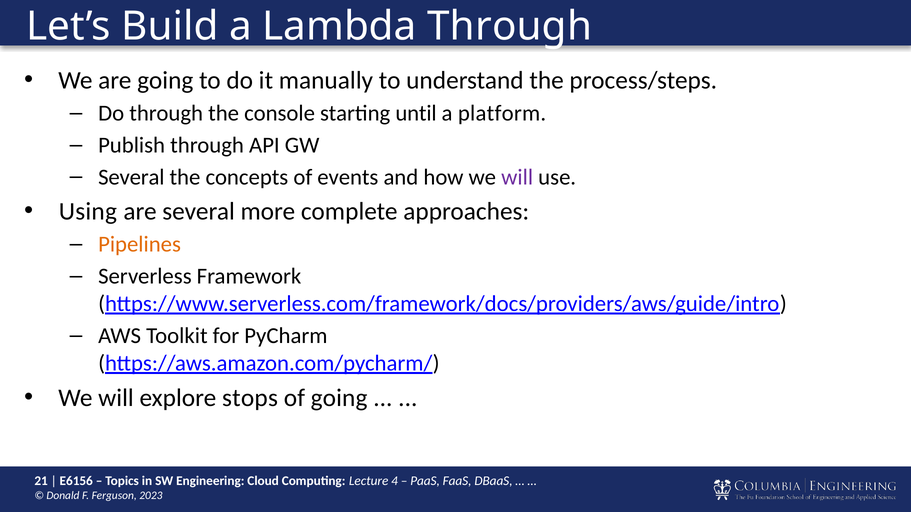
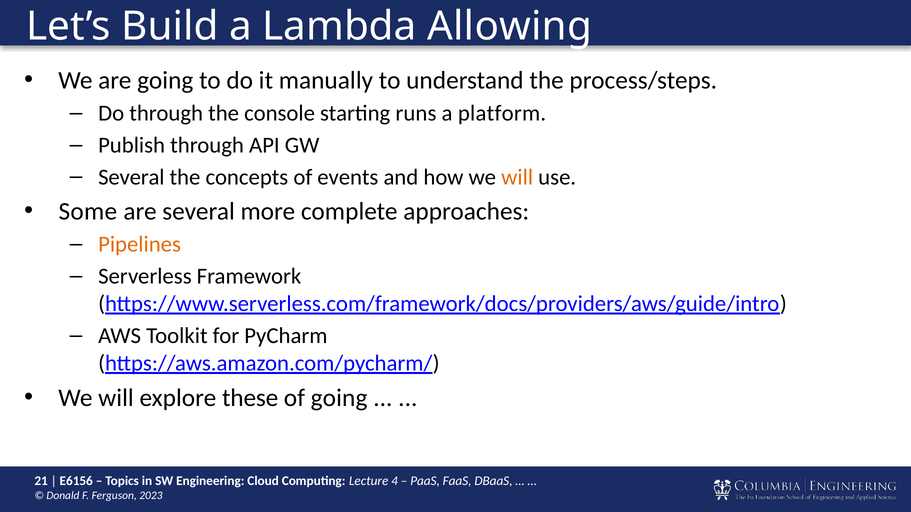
Lambda Through: Through -> Allowing (510, 26)
until: until -> runs (416, 113)
will colour: purple -> orange (517, 177)
Using: Using -> Some (88, 211)
stops: stops -> these (250, 398)
